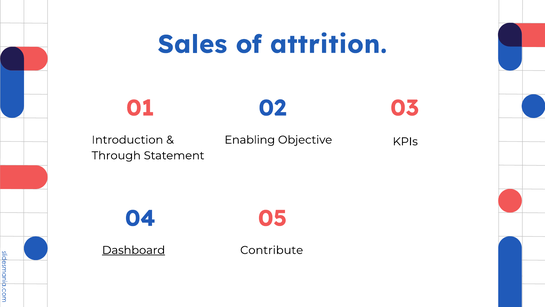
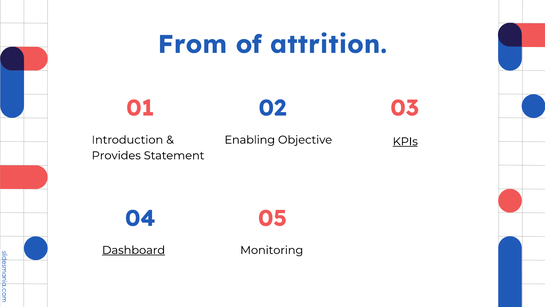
Sales: Sales -> From (192, 44)
KPIs underline: none -> present (405, 141)
Through: Through -> Provides (116, 155)
Contribute: Contribute -> Monitoring (272, 250)
